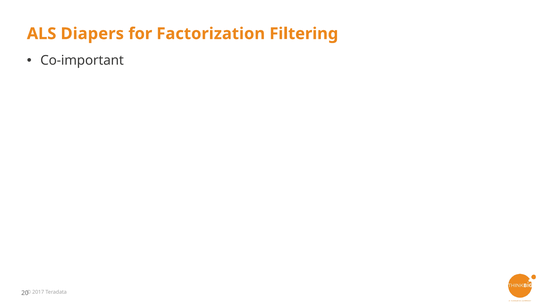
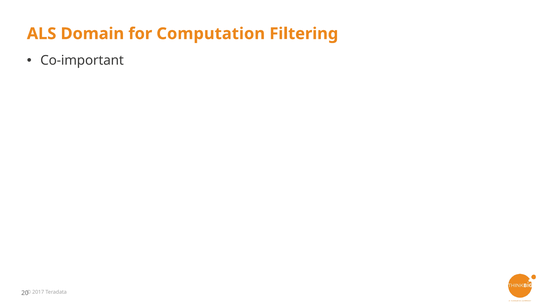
Diapers: Diapers -> Domain (92, 34)
Factorization: Factorization -> Computation (211, 34)
